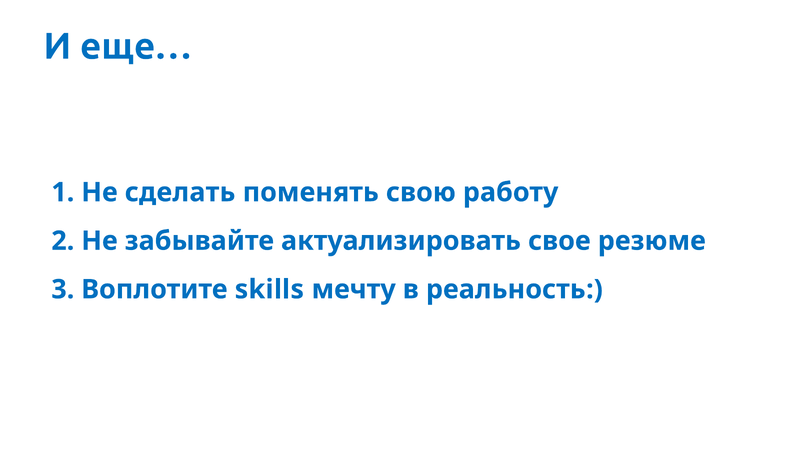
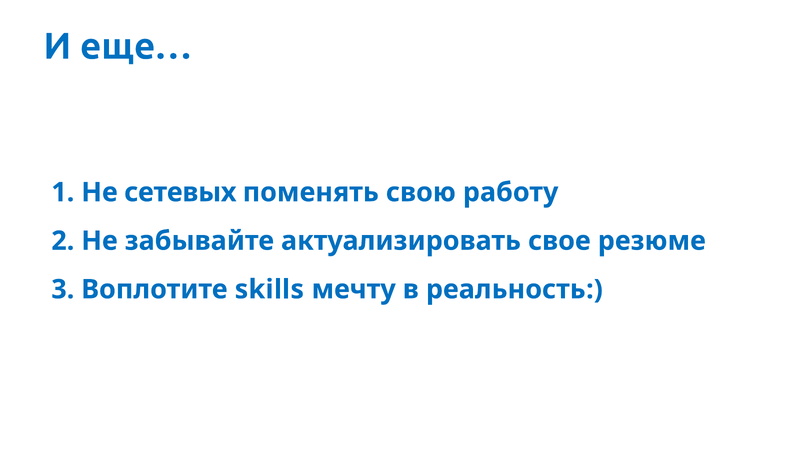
сделать: сделать -> сетевых (180, 192)
